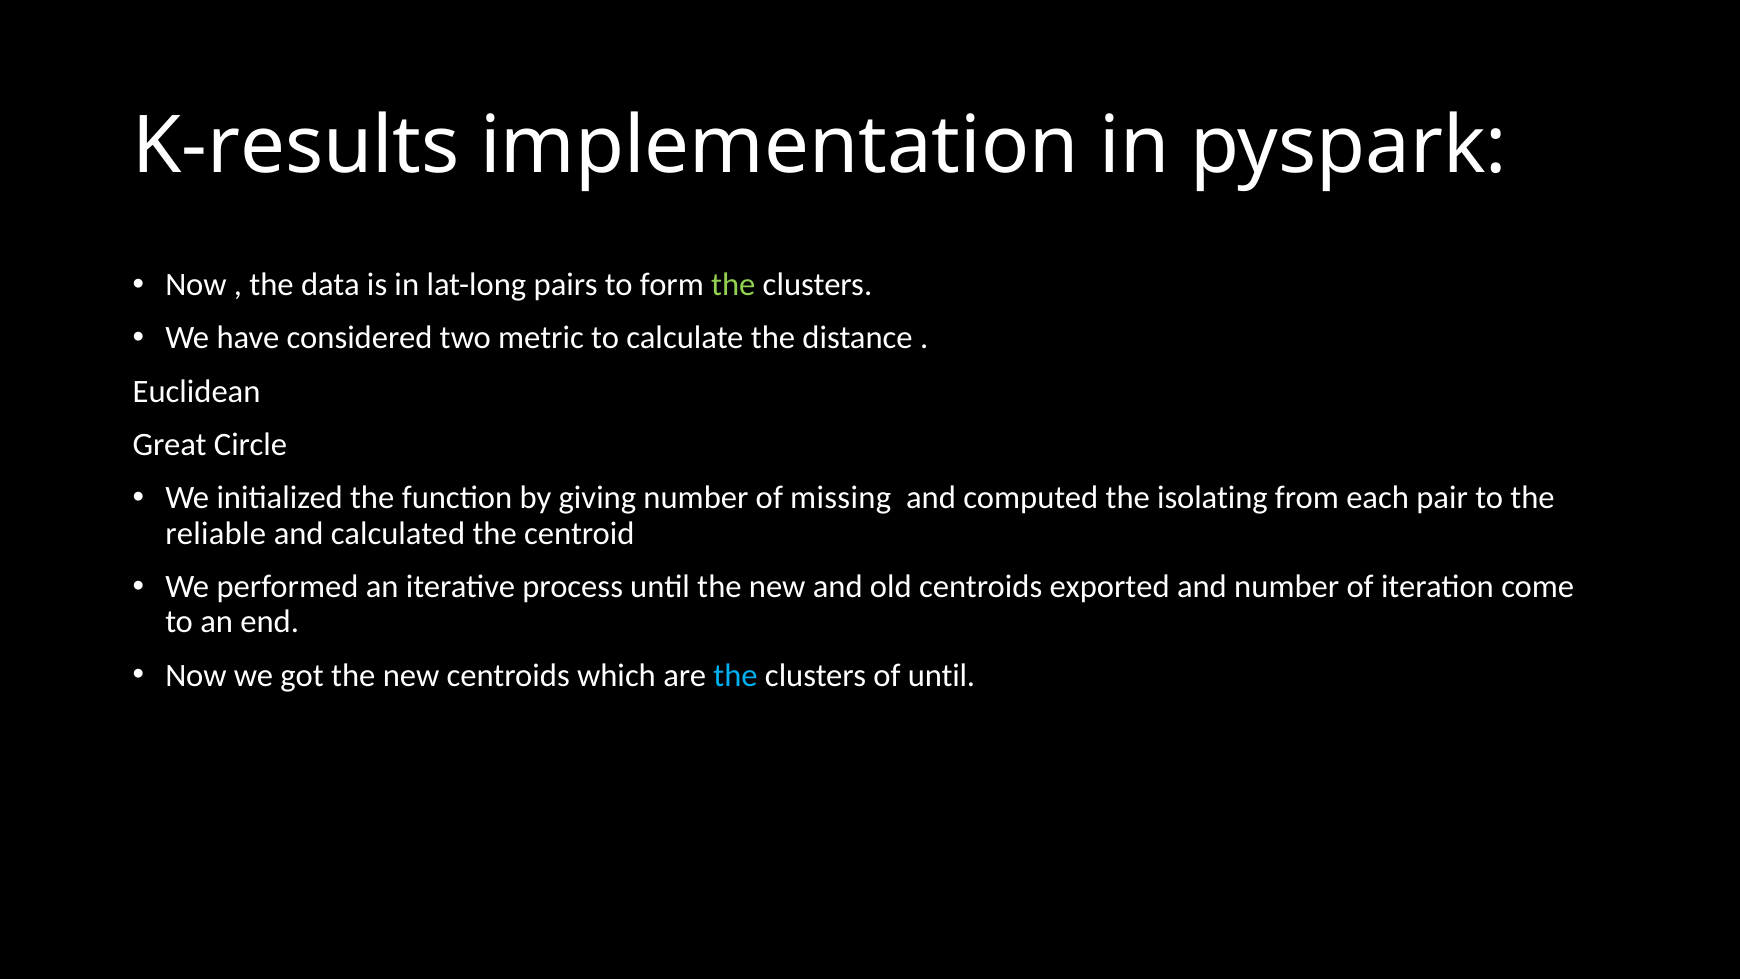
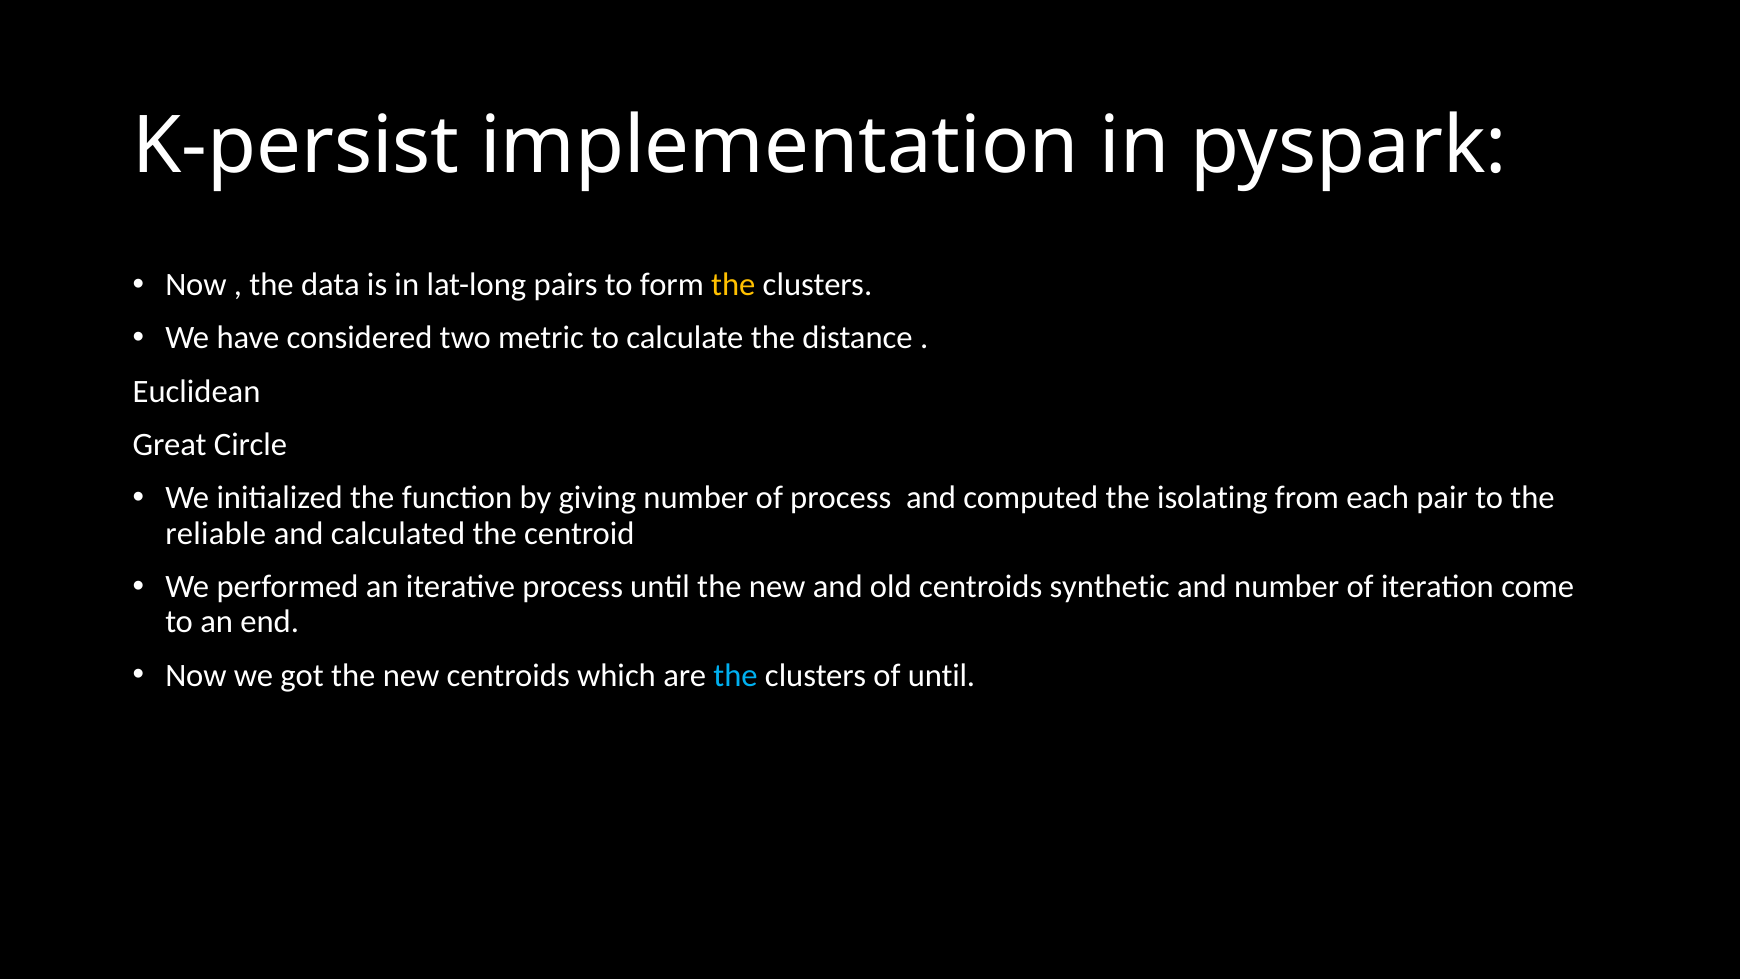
K-results: K-results -> K-persist (296, 146)
the colour: light green -> yellow (733, 284)
of missing: missing -> process (841, 498)
exported: exported -> synthetic (1110, 587)
